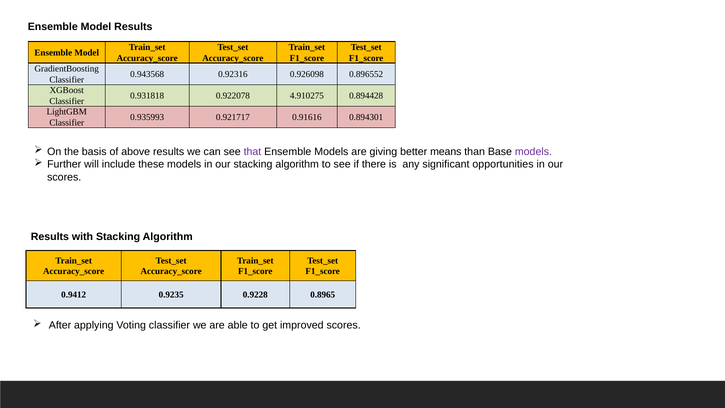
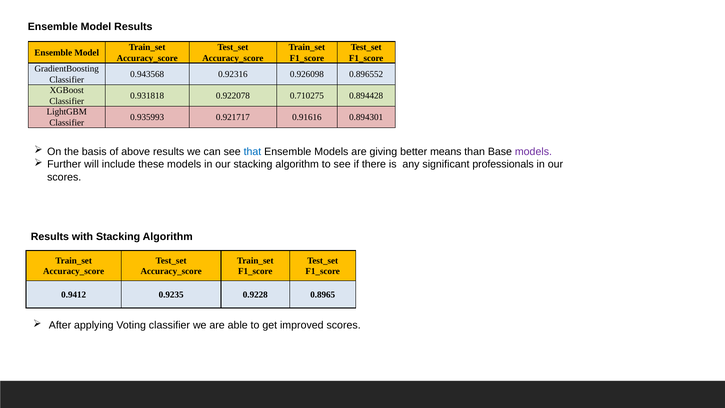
4.910275: 4.910275 -> 0.710275 (307, 96)
that colour: purple -> blue (252, 152)
opportunities: opportunities -> professionals (503, 164)
